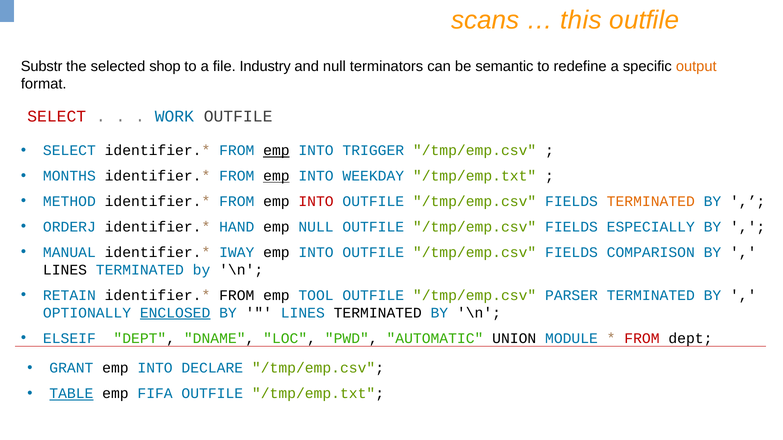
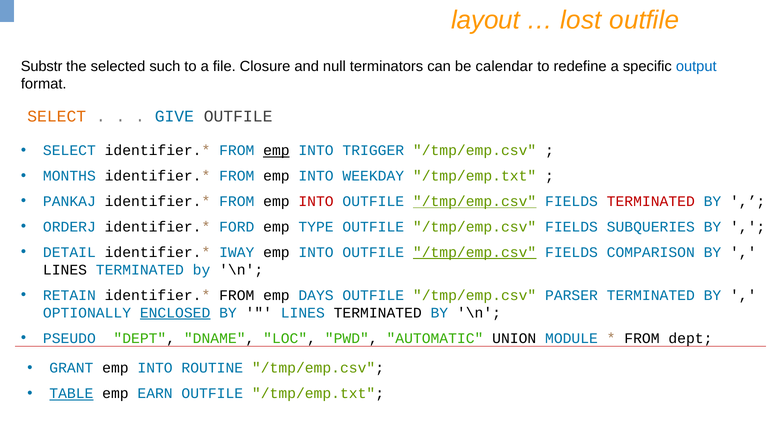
scans: scans -> layout (486, 20)
this: this -> lost (581, 20)
shop: shop -> such (165, 67)
Industry: Industry -> Closure (265, 67)
semantic: semantic -> calendar (504, 67)
output colour: orange -> blue (696, 67)
SELECT colour: red -> orange (57, 116)
WORK: WORK -> GIVE (174, 116)
emp underline: present -> none (276, 176)
METHOD: METHOD -> PANKAJ (69, 202)
/tmp/emp.csv underline: none -> present (475, 202)
TERMINATED colour: orange -> red (651, 202)
HAND: HAND -> FORD (237, 227)
emp NULL: NULL -> TYPE (316, 227)
ESPECIALLY: ESPECIALLY -> SUBQUERIES (651, 227)
MANUAL: MANUAL -> DETAIL (69, 252)
/tmp/emp.csv underline: none -> present (475, 252)
TOOL: TOOL -> DAYS (316, 296)
ELSEIF: ELSEIF -> PSEUDO (69, 339)
FROM colour: red -> black (642, 339)
DECLARE: DECLARE -> ROUTINE (212, 368)
FIFA: FIFA -> EARN (155, 394)
